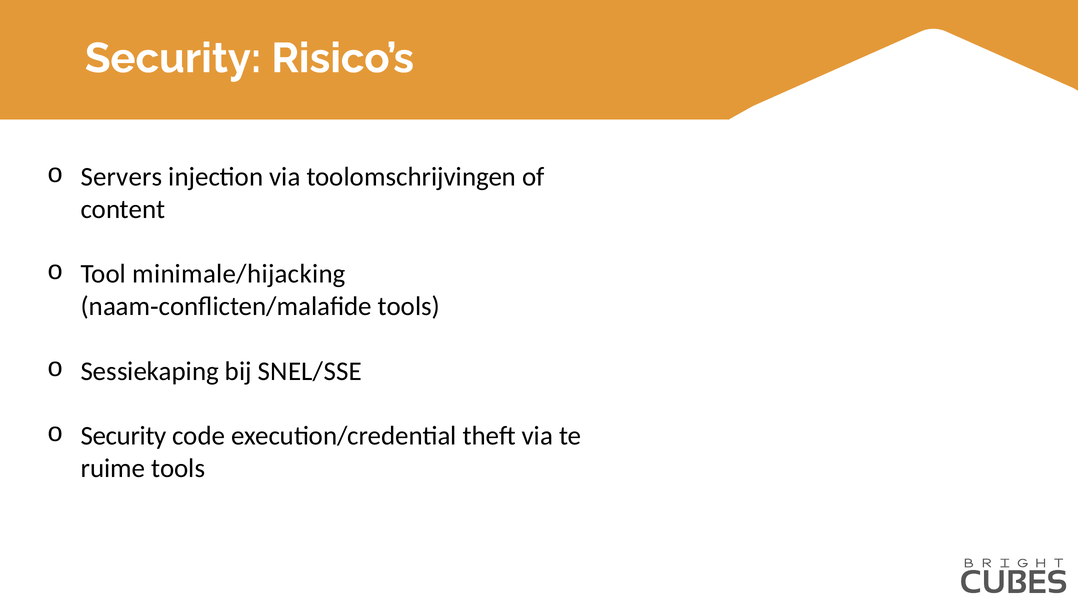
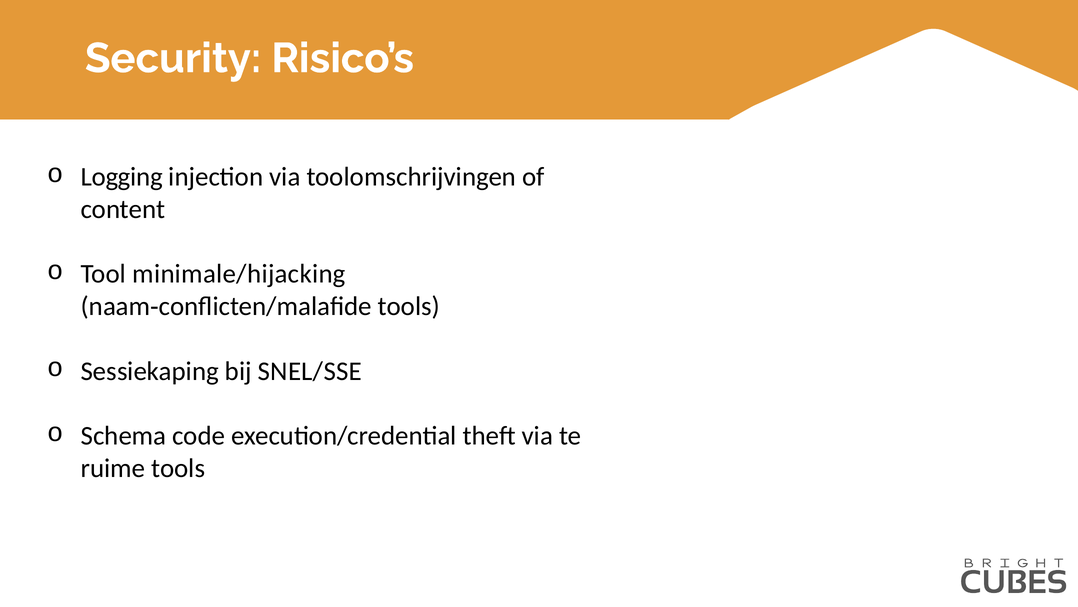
Servers: Servers -> Logging (122, 177)
Security: Security -> Schema (124, 435)
